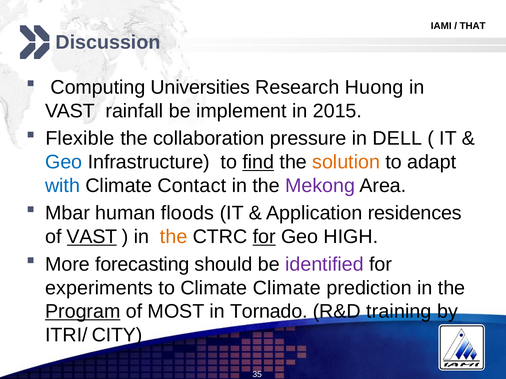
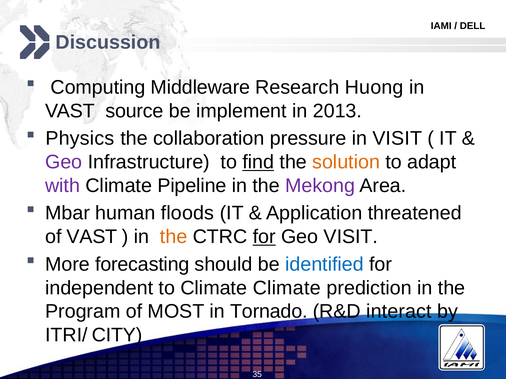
THAT: THAT -> DELL (473, 26)
Universities: Universities -> Middleware (200, 87)
rainfall: rainfall -> source (135, 111)
2015: 2015 -> 2013 (337, 111)
Flexible: Flexible -> Physics (80, 139)
in DELL: DELL -> VISIT (397, 139)
Geo colour: blue -> purple (64, 162)
with colour: blue -> purple (63, 186)
Contact: Contact -> Pipeline (192, 186)
residences: residences -> threatened (415, 213)
VAST underline: present -> none (92, 237)
Geo HIGH: HIGH -> VISIT (351, 237)
identified colour: purple -> blue (324, 265)
experiments: experiments -> independent (99, 288)
Program underline: present -> none (83, 312)
training: training -> interact (399, 312)
